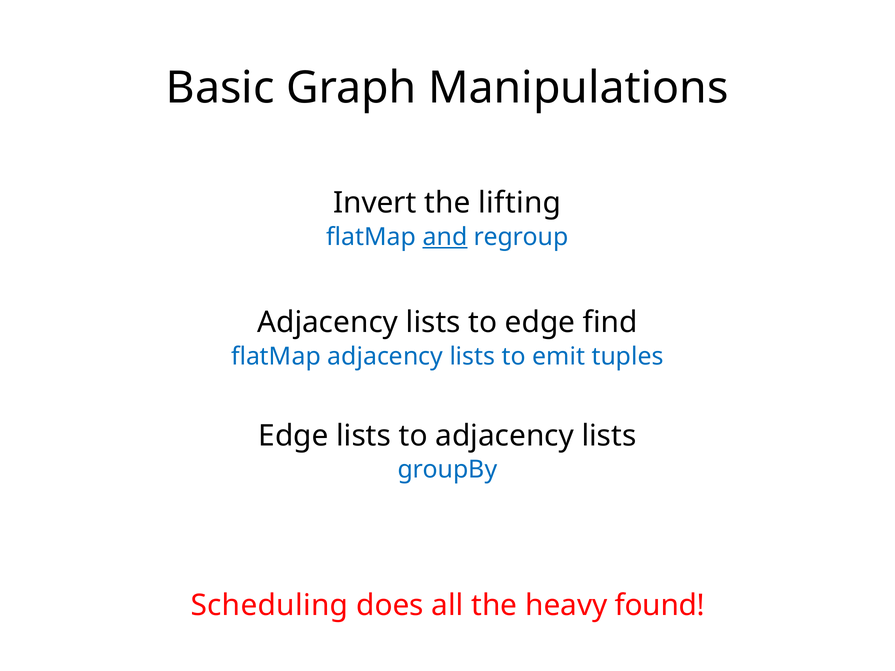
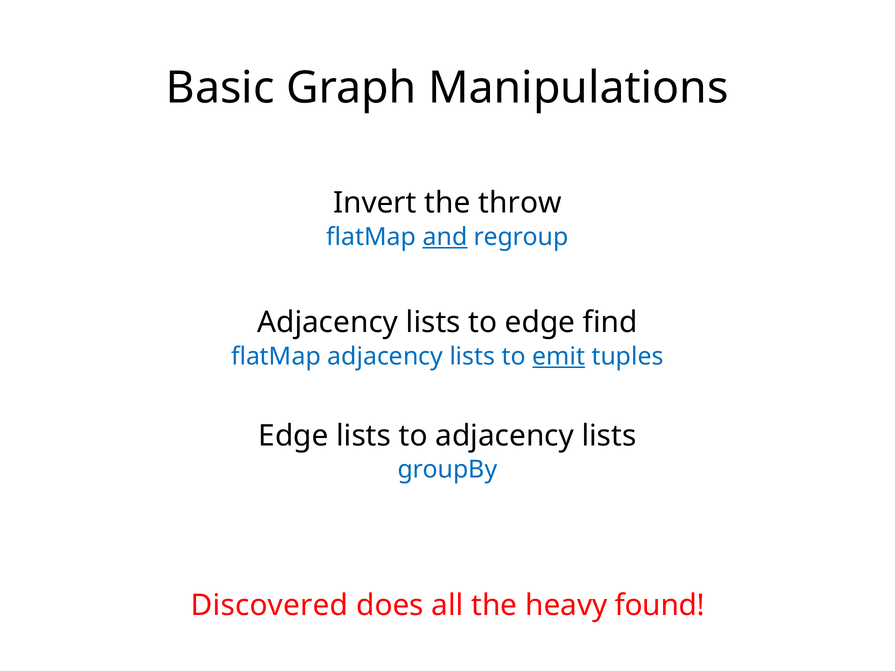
lifting: lifting -> throw (520, 203)
emit underline: none -> present (559, 357)
Scheduling: Scheduling -> Discovered (269, 606)
